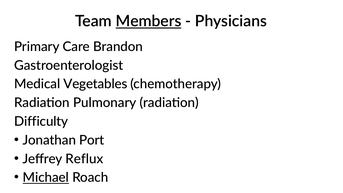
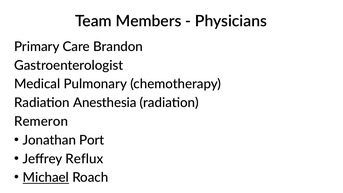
Members underline: present -> none (149, 21)
Vegetables: Vegetables -> Pulmonary (95, 84)
Pulmonary: Pulmonary -> Anesthesia (105, 103)
Difficulty: Difficulty -> Remeron (41, 121)
